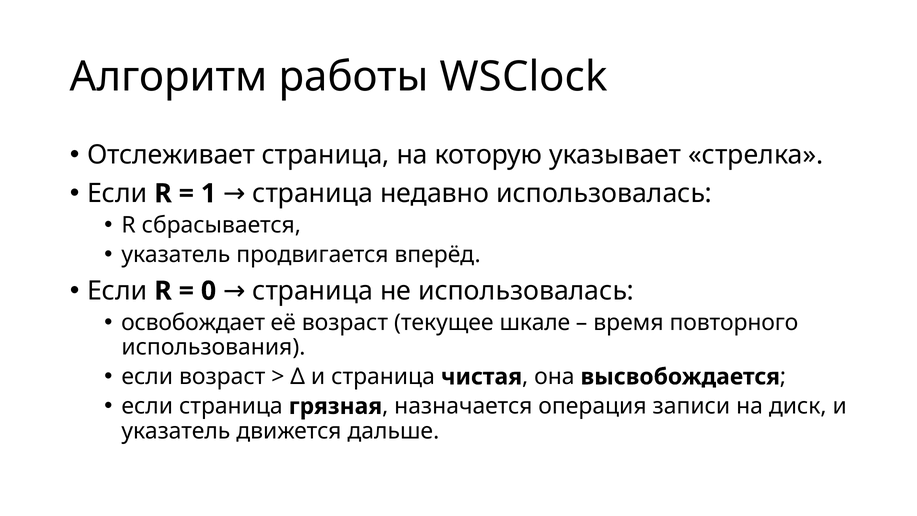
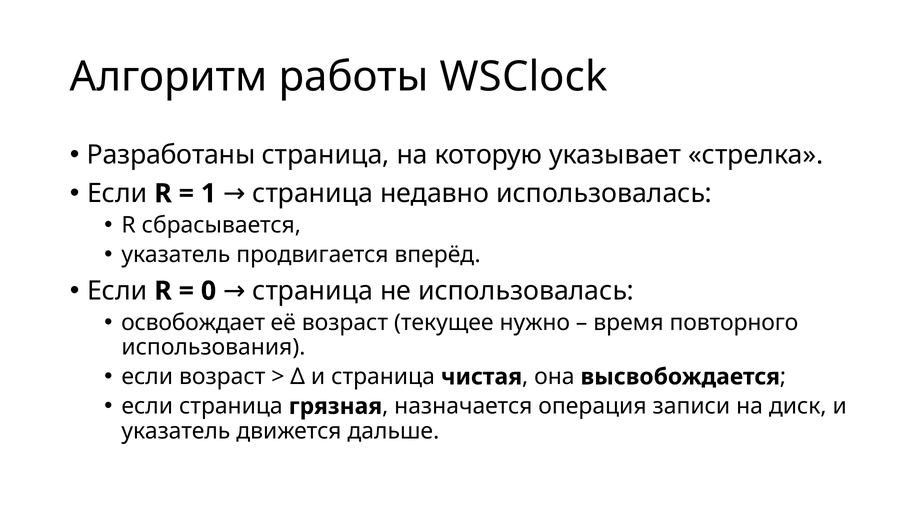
Отслеживает: Отслеживает -> Разработаны (171, 155)
шкале: шкале -> нужно (535, 322)
